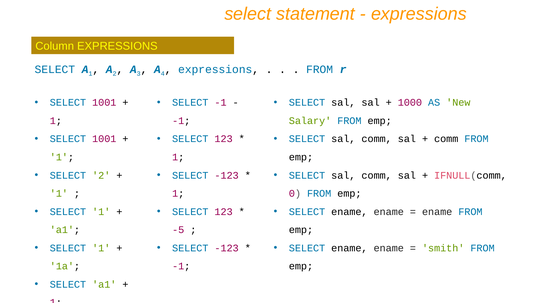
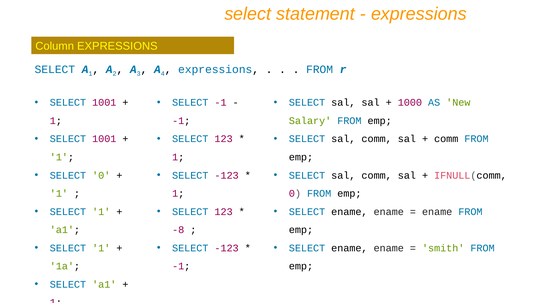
SELECT 2: 2 -> 0 (101, 175)
-5: -5 -> -8 (178, 230)
